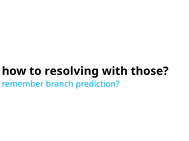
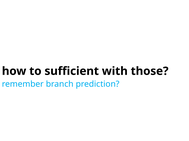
resolving: resolving -> sufficient (72, 71)
